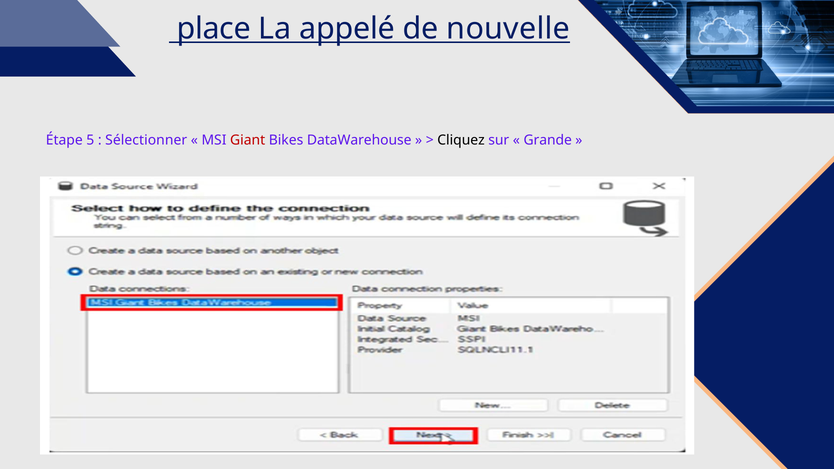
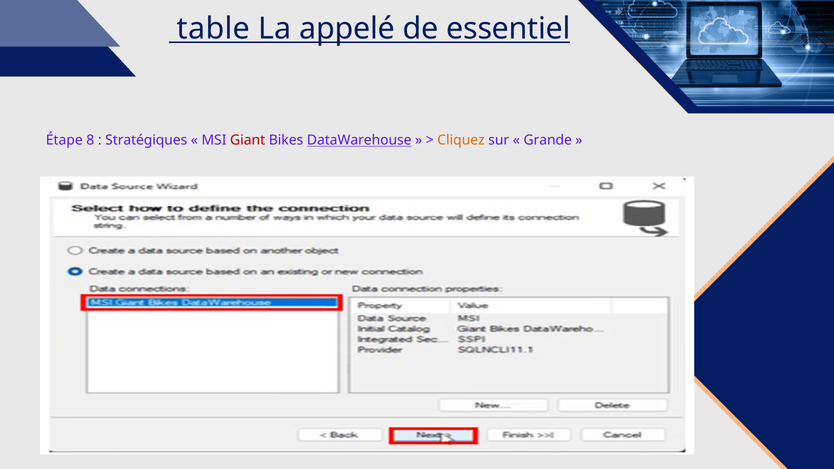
place: place -> table (213, 29)
nouvelle: nouvelle -> essentiel (508, 29)
5: 5 -> 8 (90, 140)
Sélectionner: Sélectionner -> Stratégiques (146, 140)
DataWarehouse underline: none -> present (359, 140)
Cliquez colour: black -> orange (461, 140)
